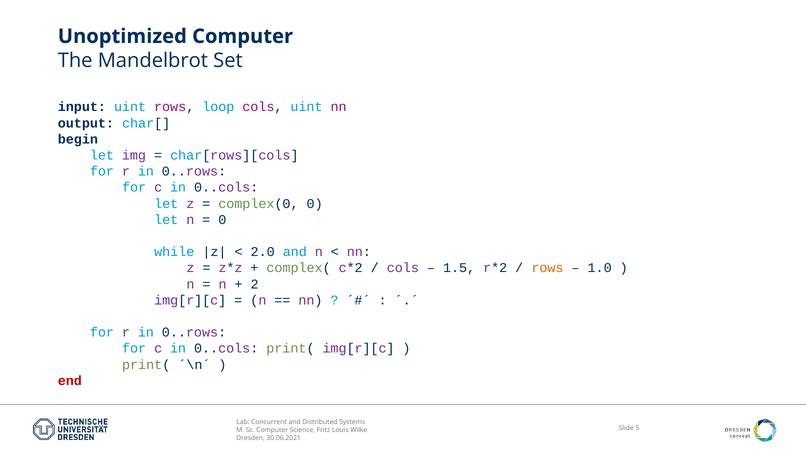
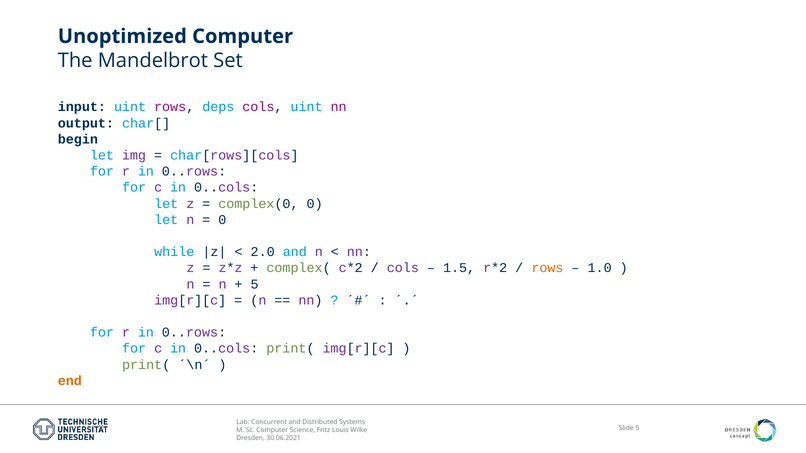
loop: loop -> deps (218, 107)
2: 2 -> 5 (255, 284)
end colour: red -> orange (70, 381)
